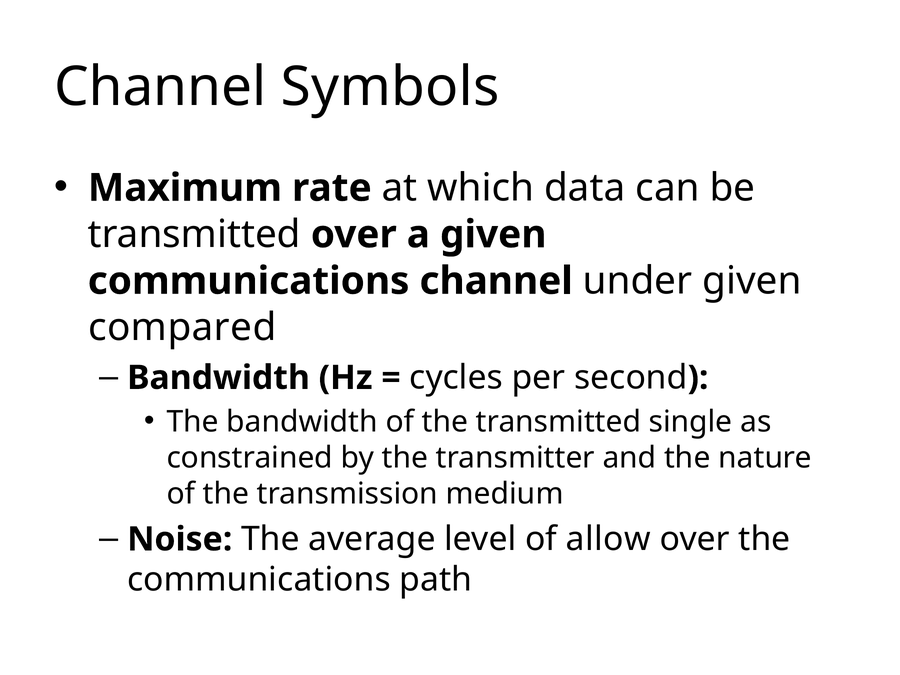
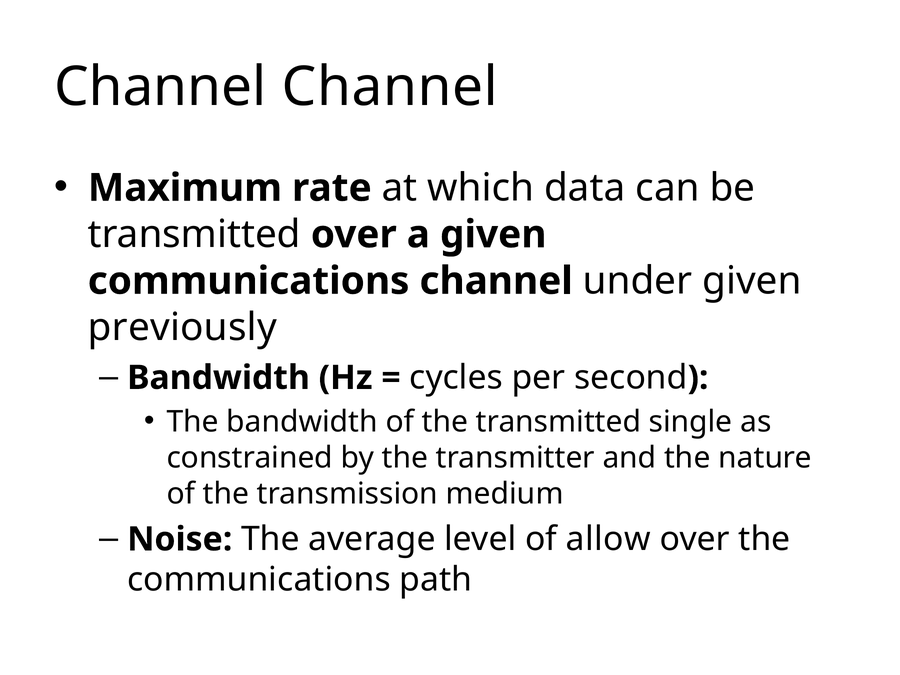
Channel Symbols: Symbols -> Channel (390, 87)
compared: compared -> previously (182, 328)
